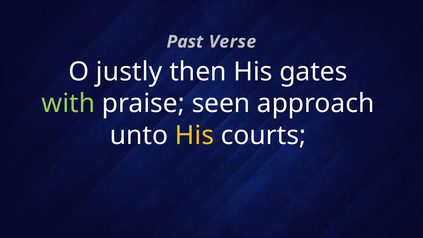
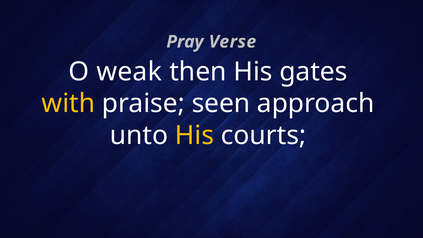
Past: Past -> Pray (185, 42)
justly: justly -> weak (129, 72)
with colour: light green -> yellow (68, 104)
